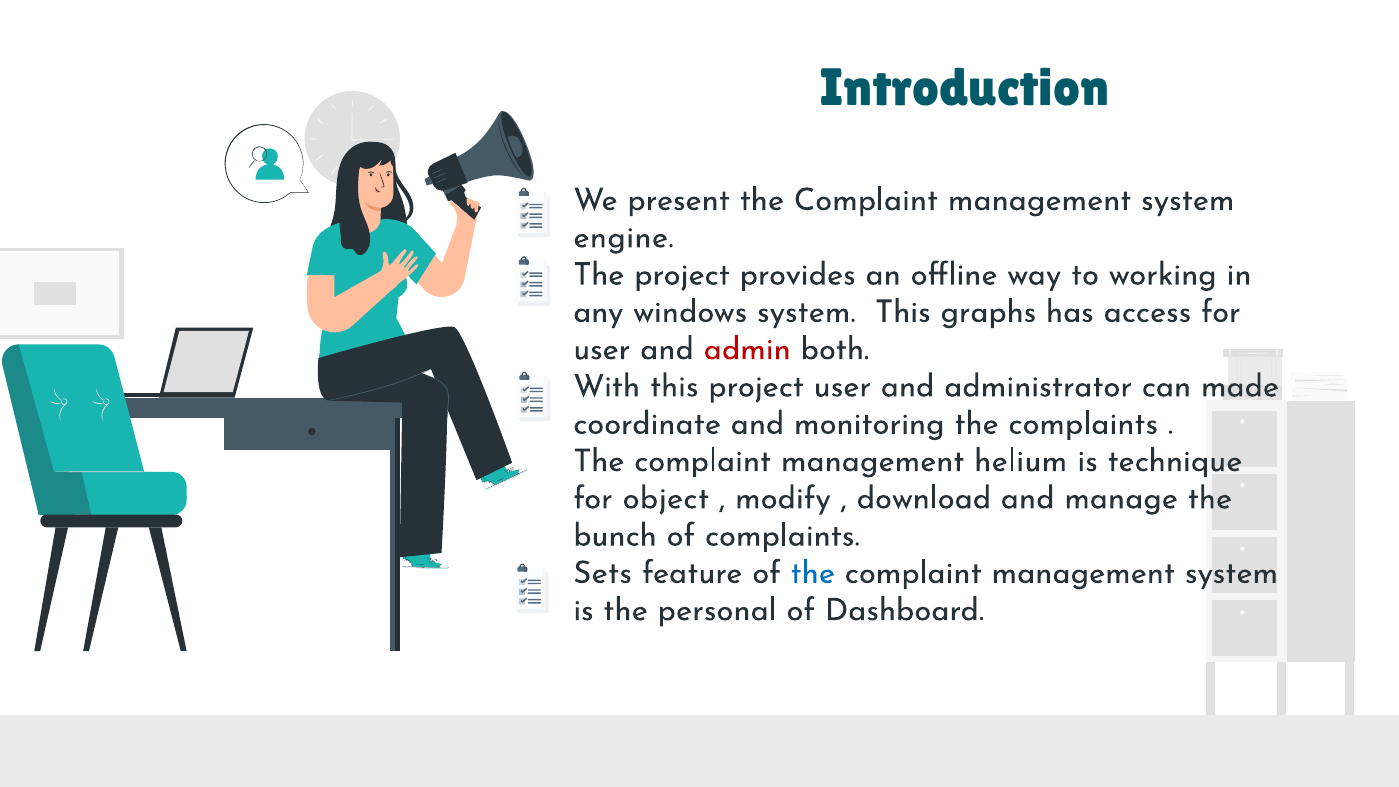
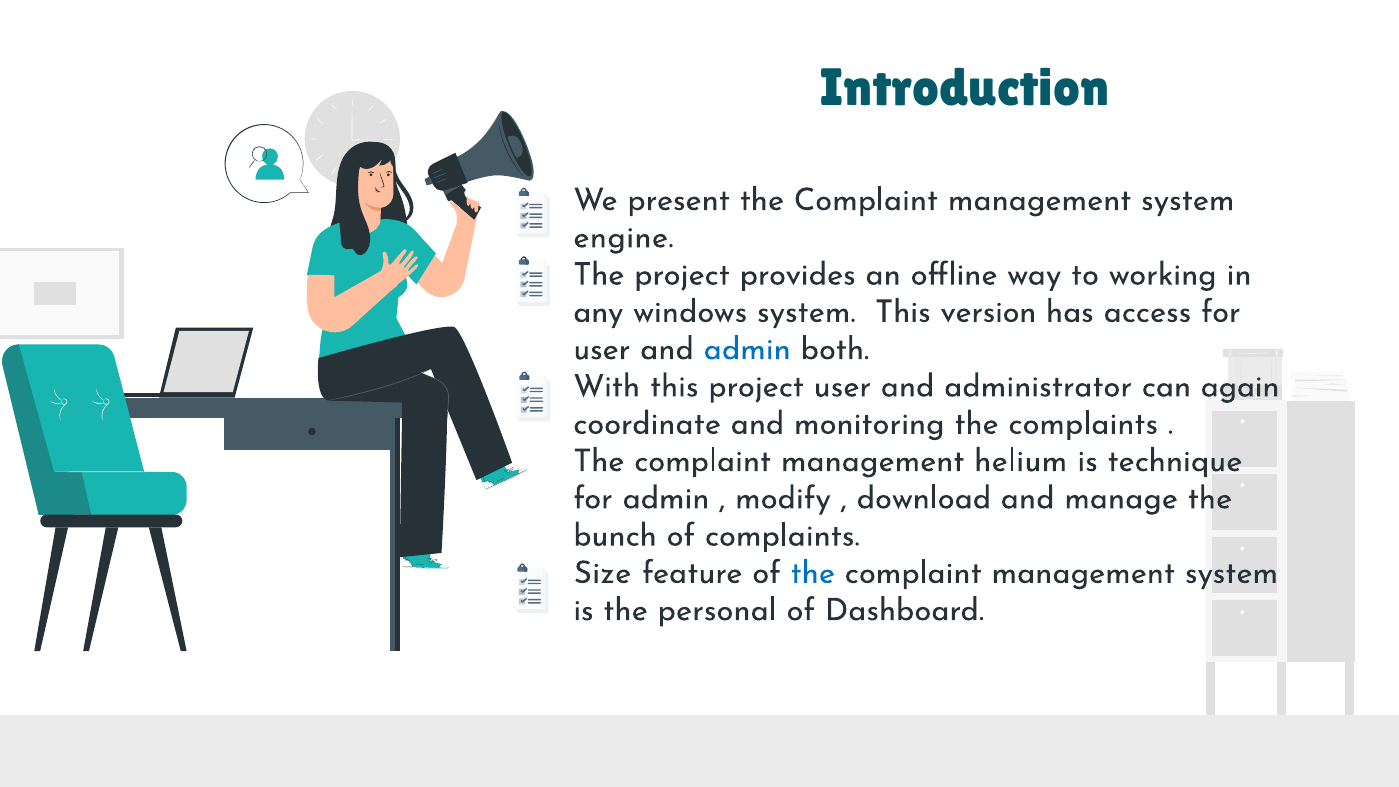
graphs: graphs -> version (988, 312)
admin colour: red -> blue (747, 349)
made: made -> again (1240, 386)
for object: object -> admin (666, 498)
Sets: Sets -> Size (603, 573)
